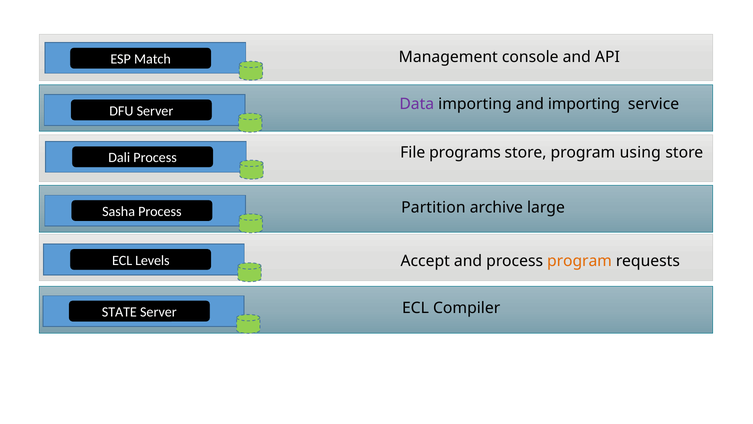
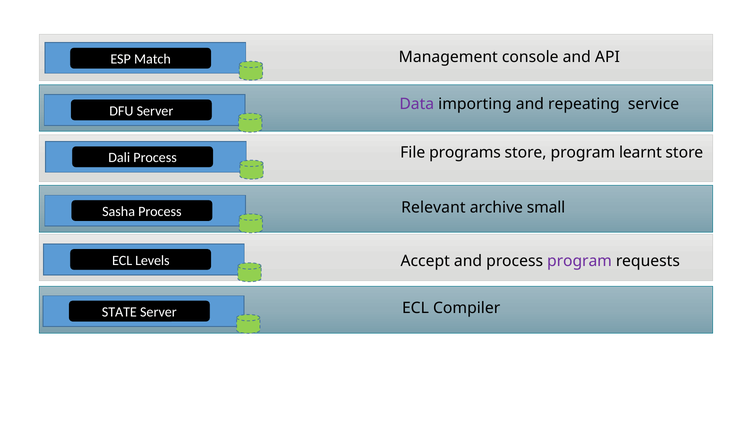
and importing: importing -> repeating (584, 104)
using: using -> learnt (640, 153)
Partition: Partition -> Relevant (433, 207)
large: large -> small (546, 207)
program colour: orange -> purple (580, 261)
